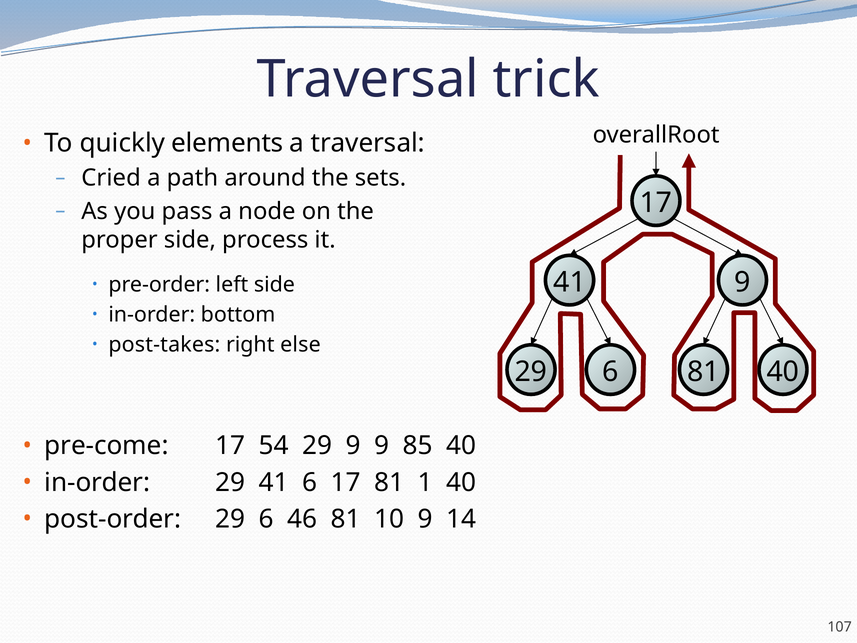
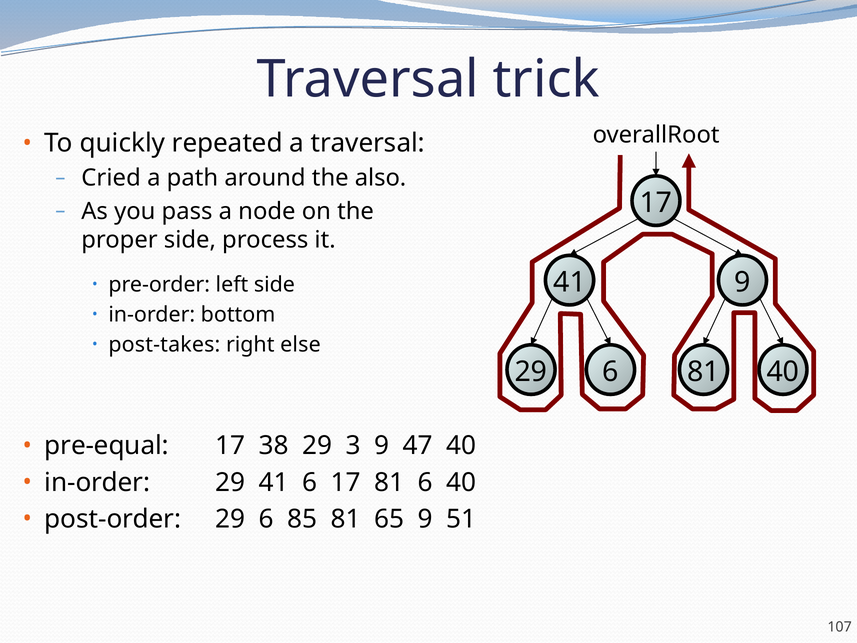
elements: elements -> repeated (227, 143)
sets: sets -> also (381, 178)
pre-come: pre-come -> pre-equal (107, 446)
54: 54 -> 38 (274, 446)
29 9: 9 -> 3 (353, 446)
85: 85 -> 47 (418, 446)
81 1: 1 -> 6 (425, 482)
46: 46 -> 85 (302, 519)
10: 10 -> 65 (389, 519)
14: 14 -> 51 (461, 519)
